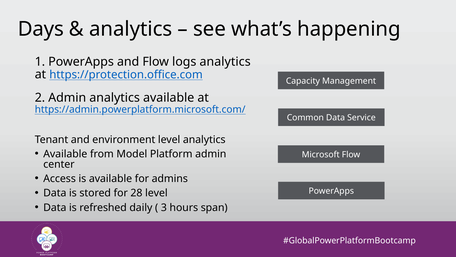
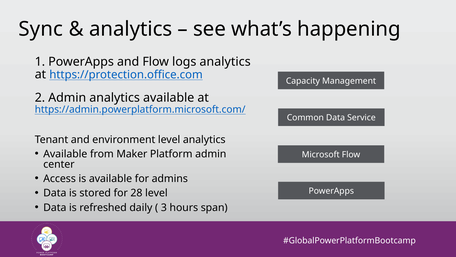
Days: Days -> Sync (41, 29)
Model: Model -> Maker (132, 154)
